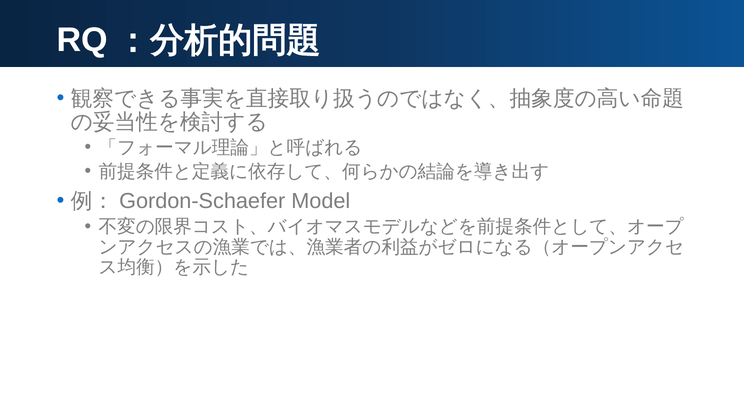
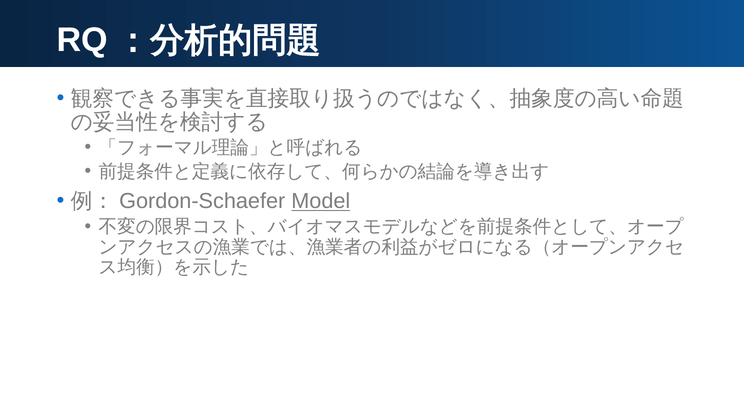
Model underline: none -> present (321, 201)
